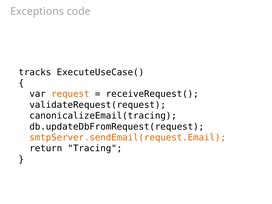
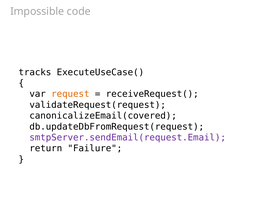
Exceptions: Exceptions -> Impossible (37, 11)
canonicalizeEmail(tracing: canonicalizeEmail(tracing -> canonicalizeEmail(covered (103, 116)
smtpServer.sendEmail(request.Email colour: orange -> purple (128, 138)
Tracing: Tracing -> Failure (95, 148)
